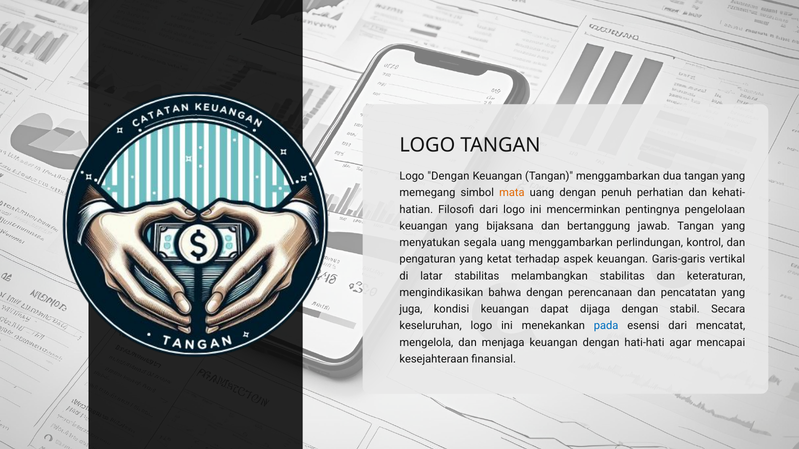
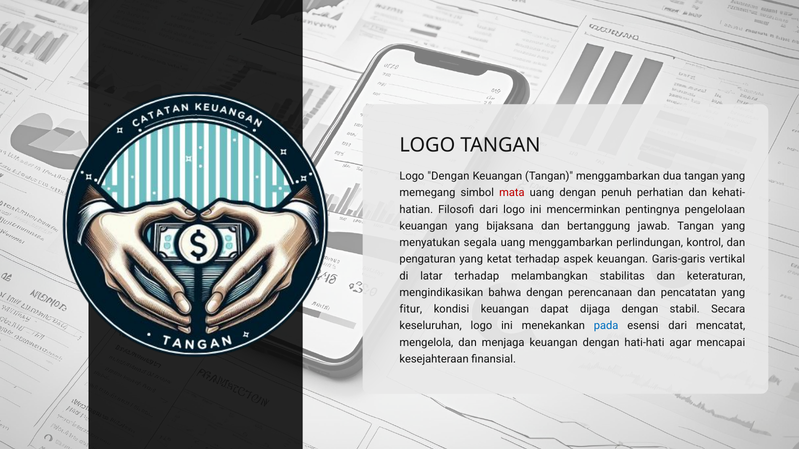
mata colour: orange -> red (512, 193)
latar stabilitas: stabilitas -> terhadap (477, 276)
juga: juga -> fitur (411, 309)
